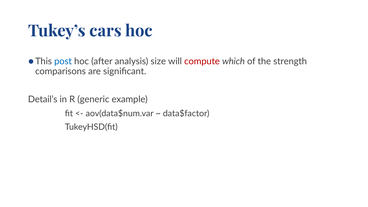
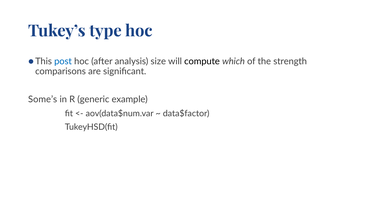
cars: cars -> type (105, 31)
compute colour: red -> black (202, 61)
Detail’s: Detail’s -> Some’s (43, 99)
